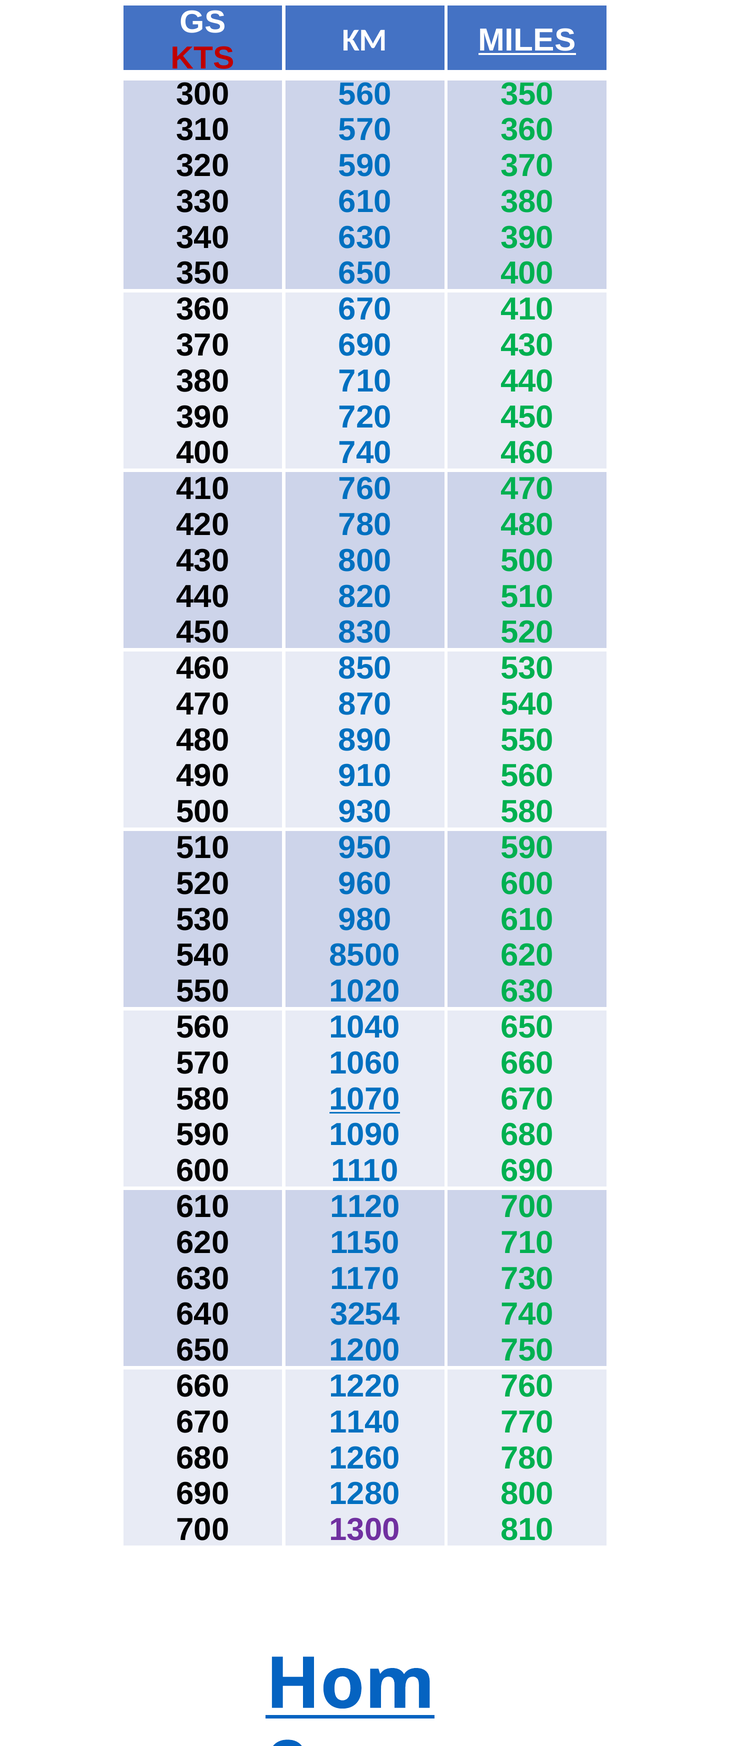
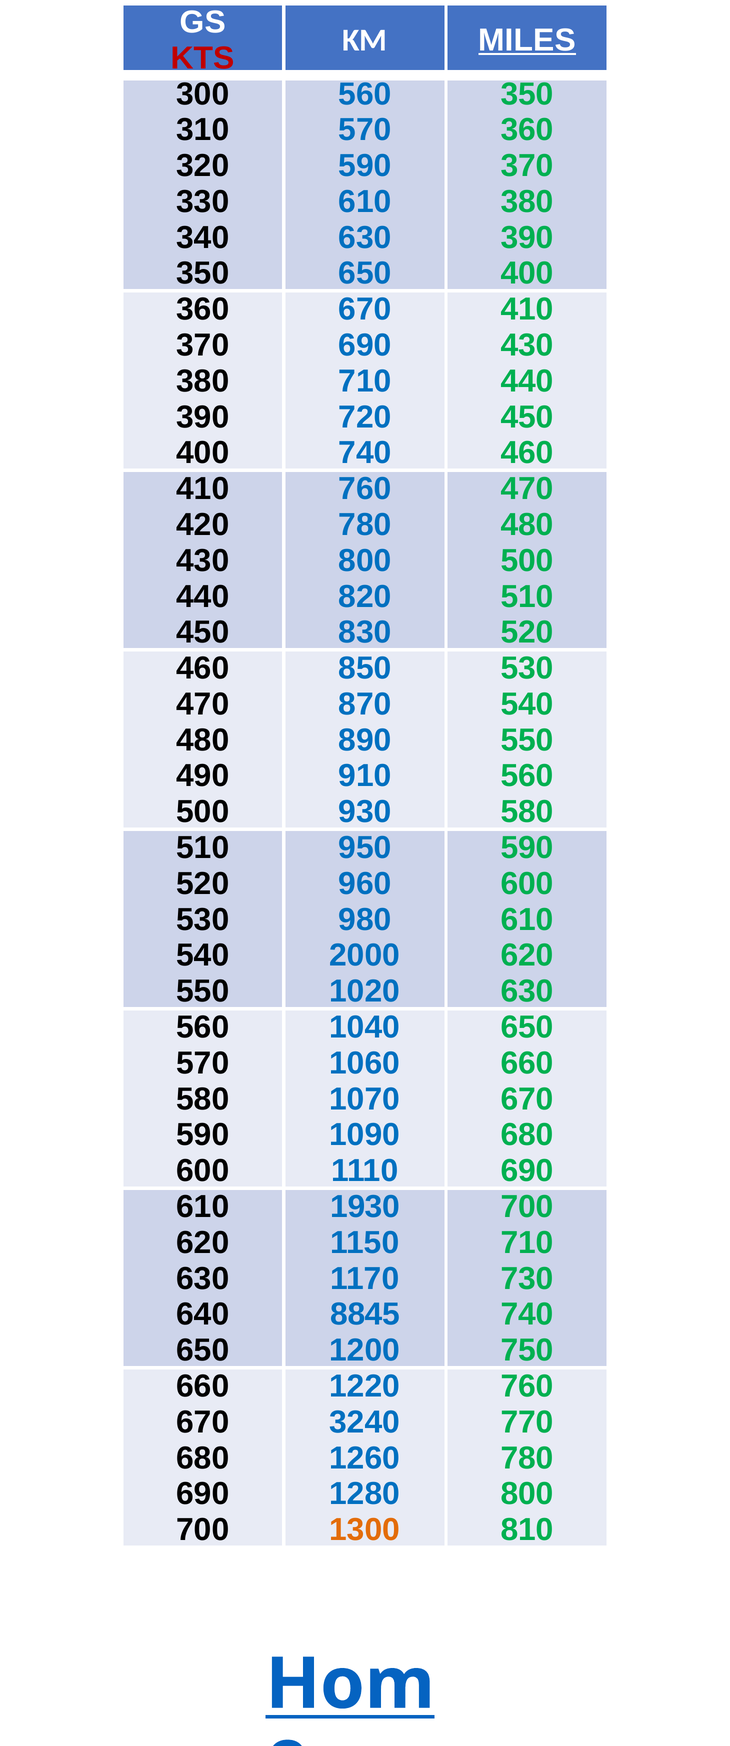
8500: 8500 -> 2000 (365, 956)
1070 underline: present -> none (365, 1099)
1120: 1120 -> 1930 (365, 1207)
3254: 3254 -> 8845 (365, 1315)
1140: 1140 -> 3240 (365, 1423)
1300 colour: purple -> orange (365, 1530)
